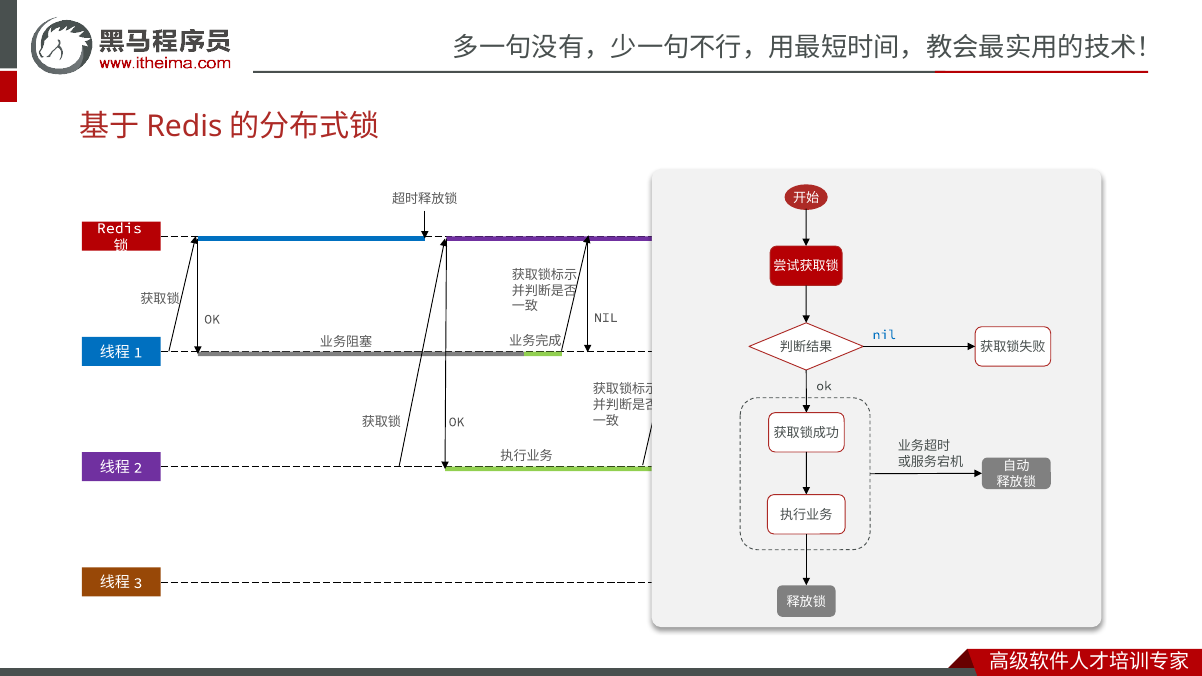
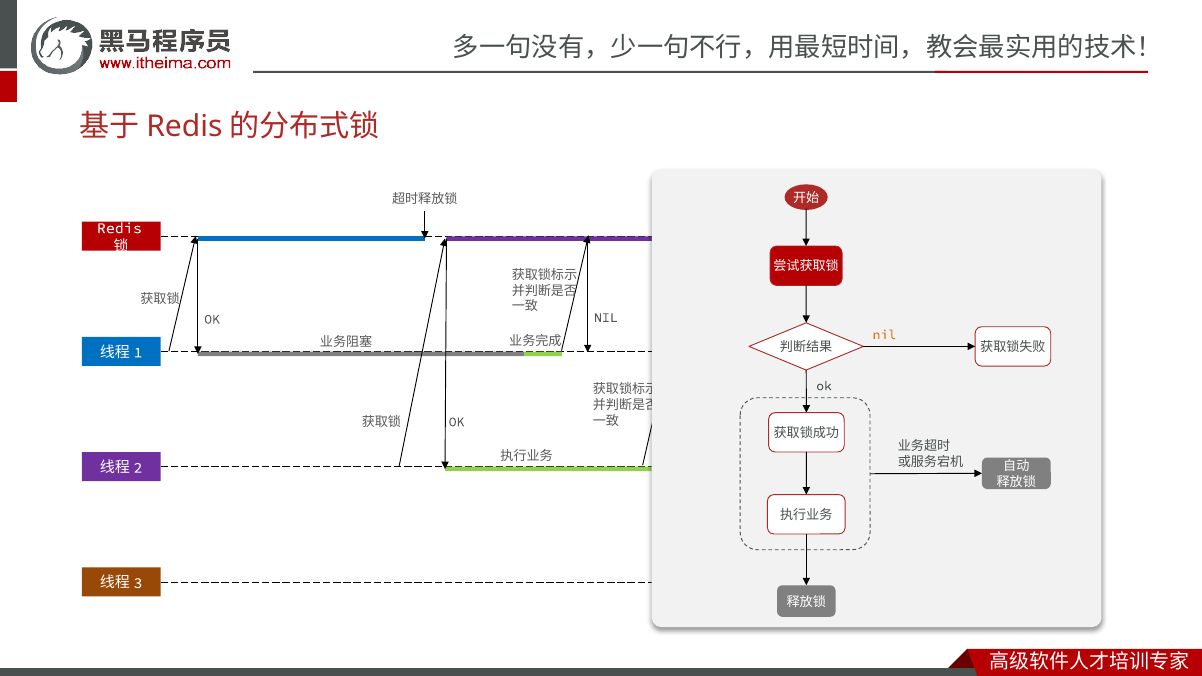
nil colour: blue -> orange (884, 335)
